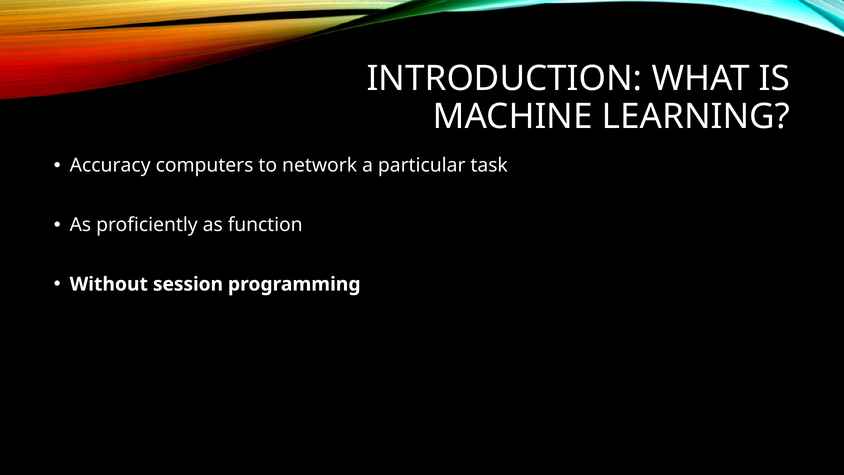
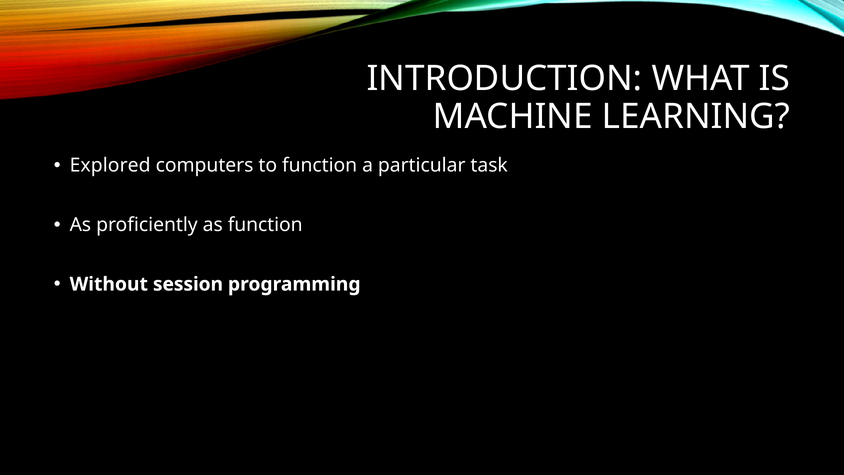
Accuracy: Accuracy -> Explored (110, 165)
to network: network -> function (320, 165)
